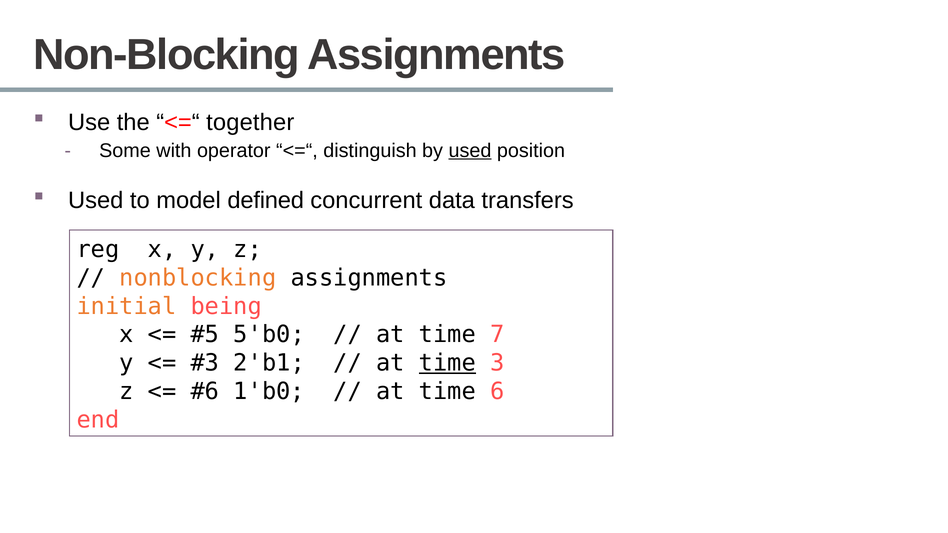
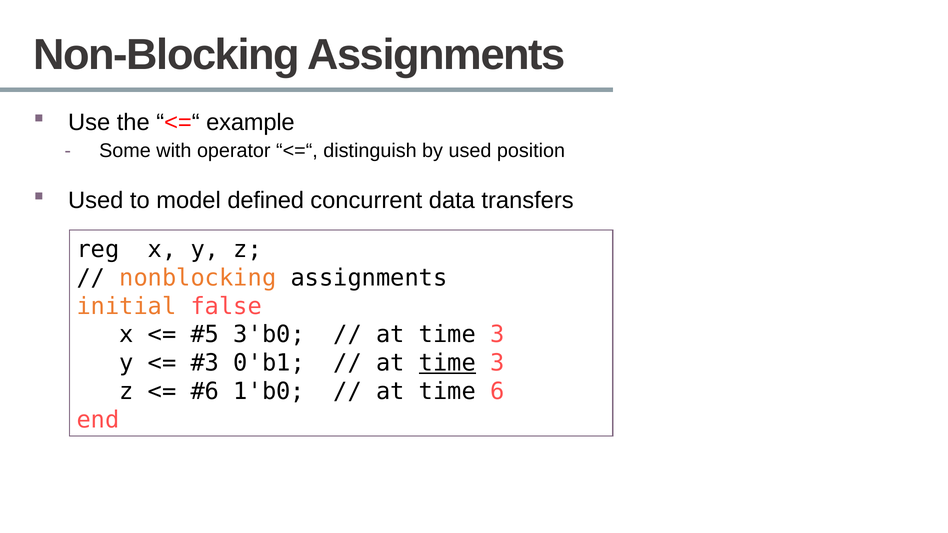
together: together -> example (250, 122)
used underline: present -> none (470, 151)
being: being -> false (226, 306)
5'b0: 5'b0 -> 3'b0 (269, 335)
7: 7 -> 3 (497, 335)
2'b1: 2'b1 -> 0'b1 (269, 363)
